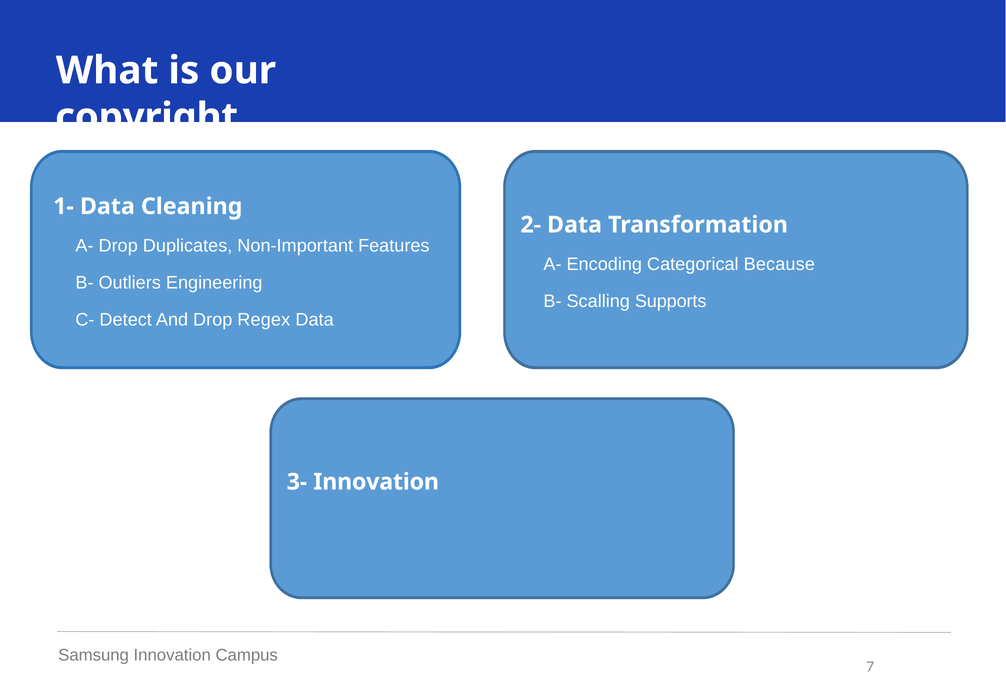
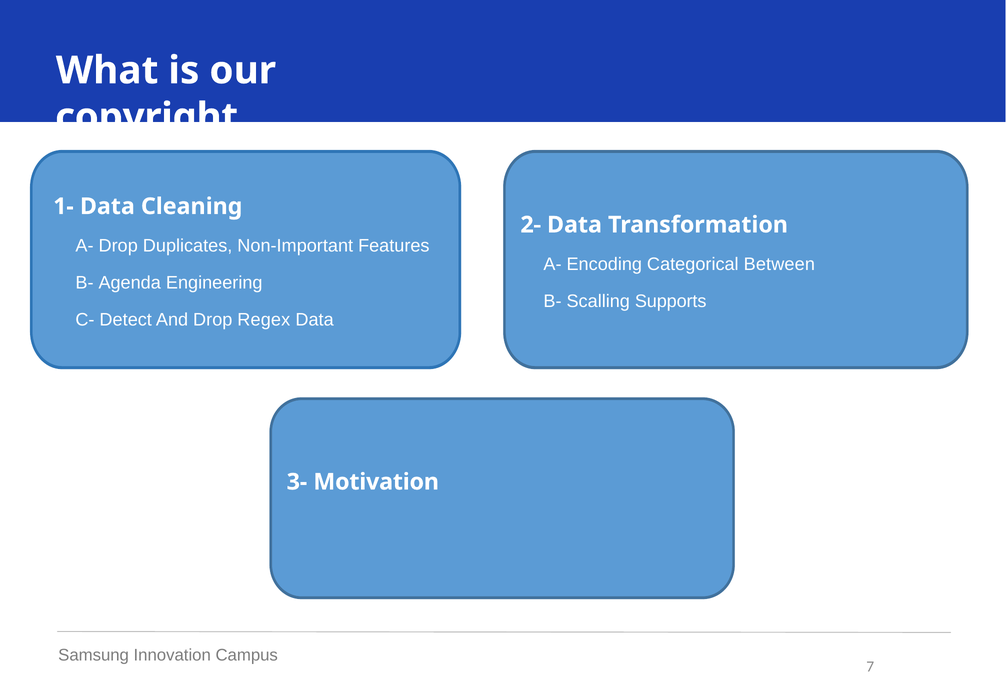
Because: Because -> Between (779, 264)
Outliers: Outliers -> Agenda (130, 283)
3- Innovation: Innovation -> Motivation (376, 481)
